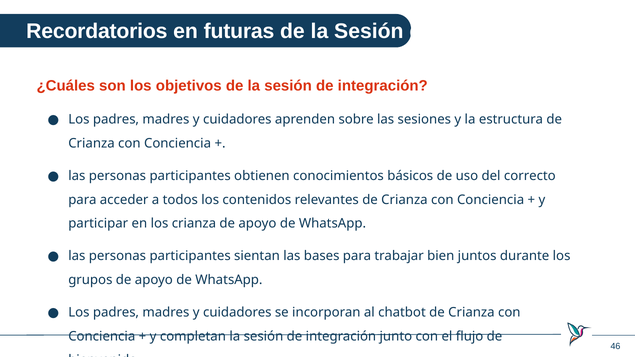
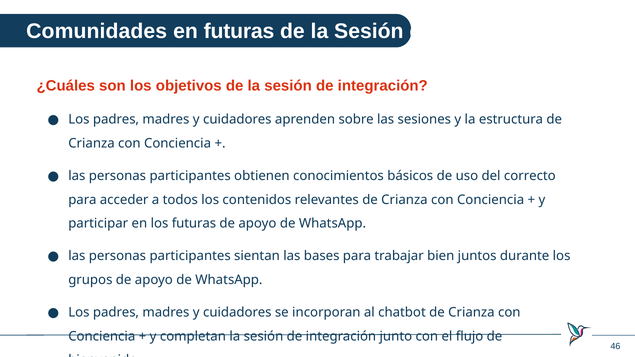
Recordatorios: Recordatorios -> Comunidades (97, 31)
los crianza: crianza -> futuras (194, 224)
